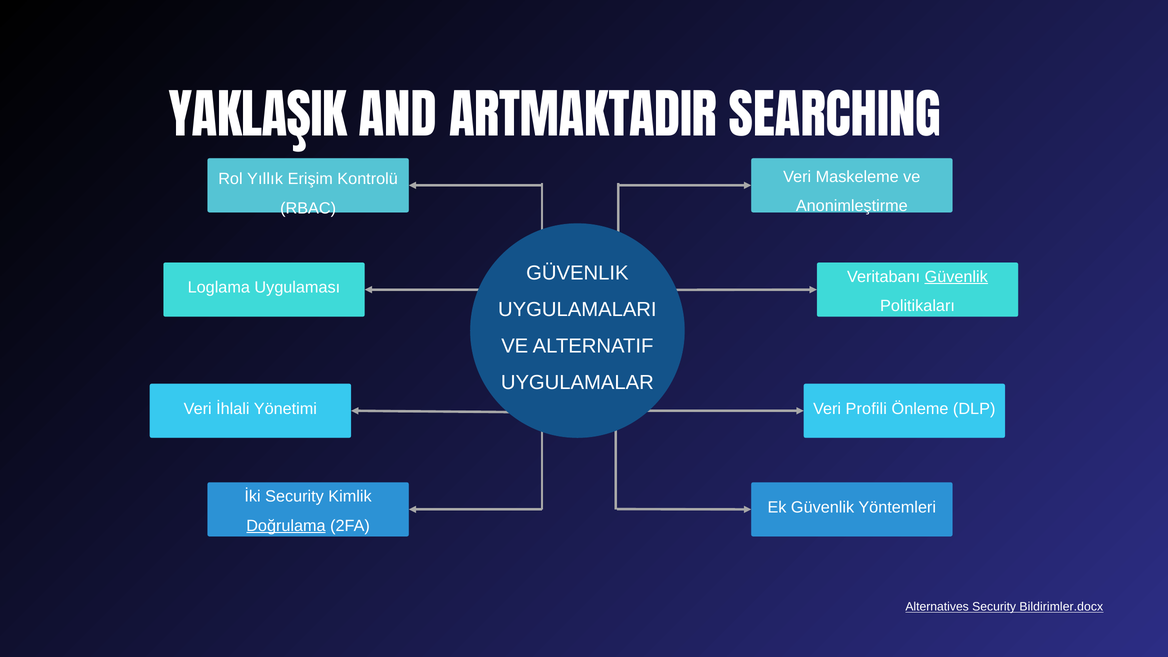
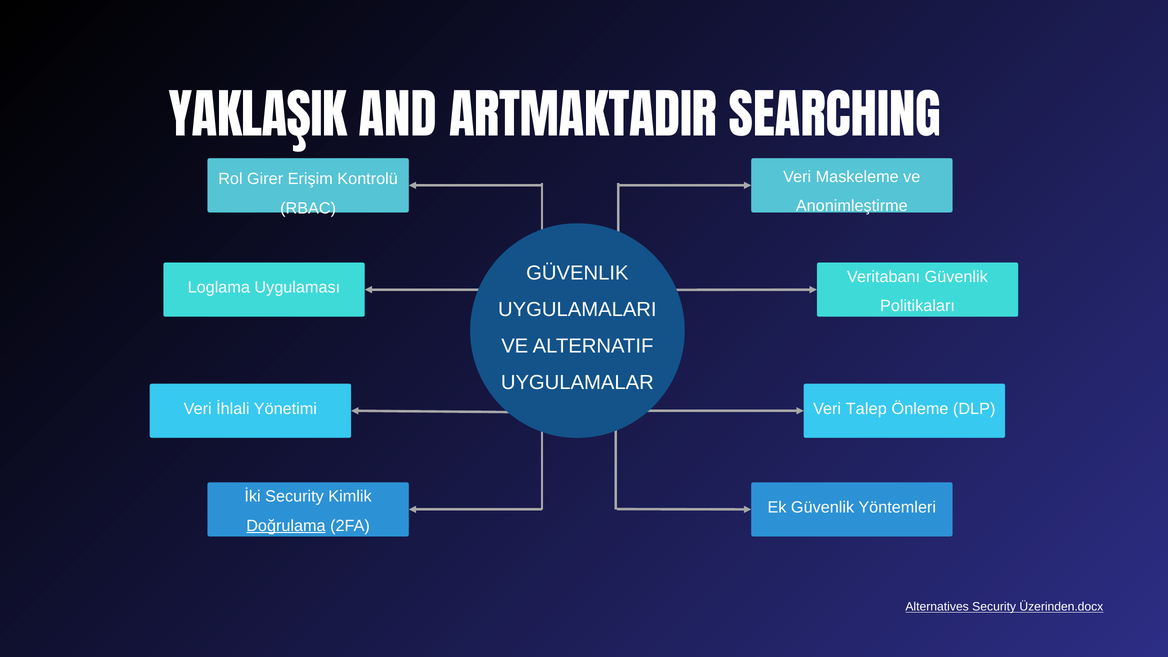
Yıllık: Yıllık -> Girer (265, 179)
Güvenlik underline: present -> none (956, 277)
Profili: Profili -> Talep (866, 409)
Bildirimler.docx: Bildirimler.docx -> Üzerinden.docx (1061, 607)
